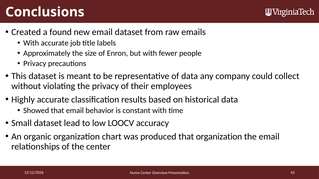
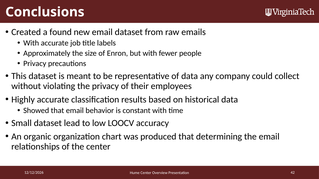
that organization: organization -> determining (219, 137)
